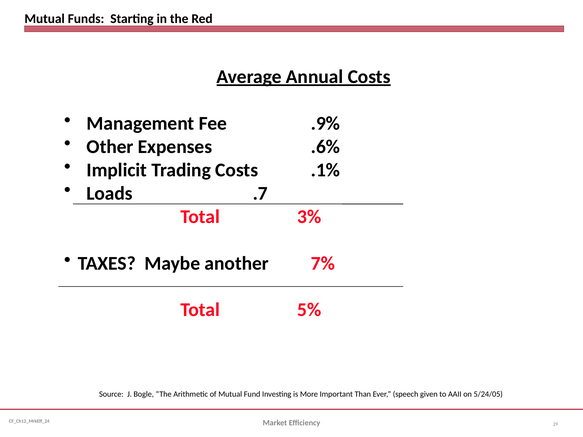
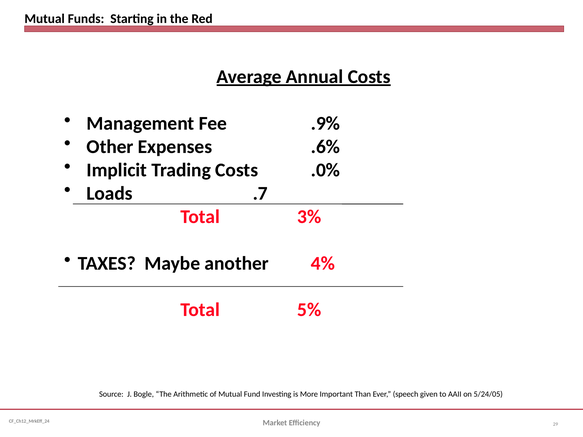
.1%: .1% -> .0% (326, 170)
7%: 7% -> 4% (323, 263)
